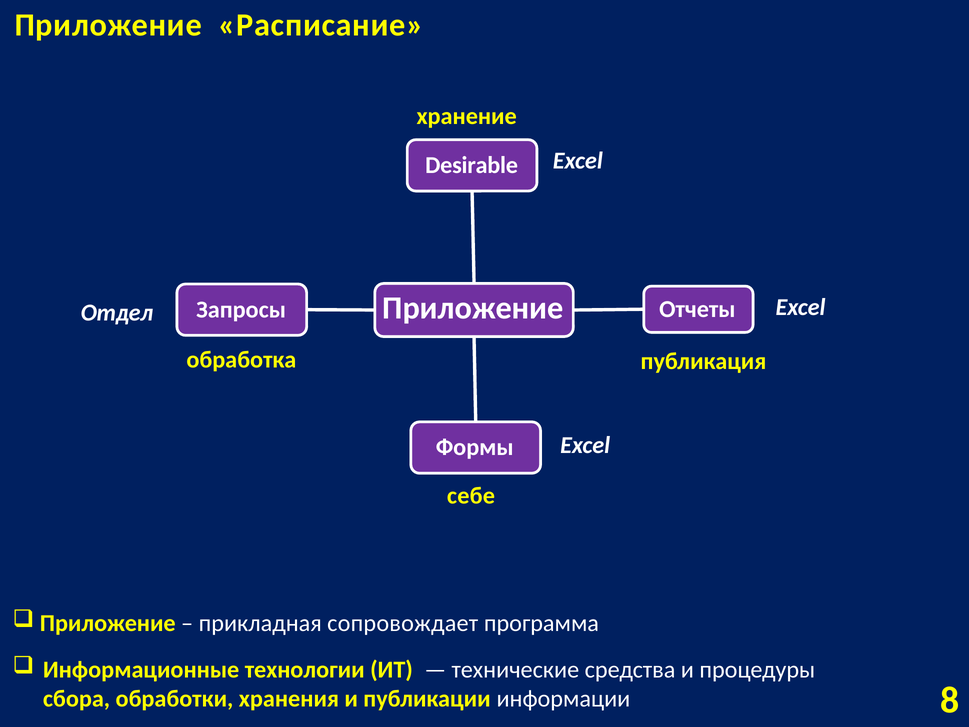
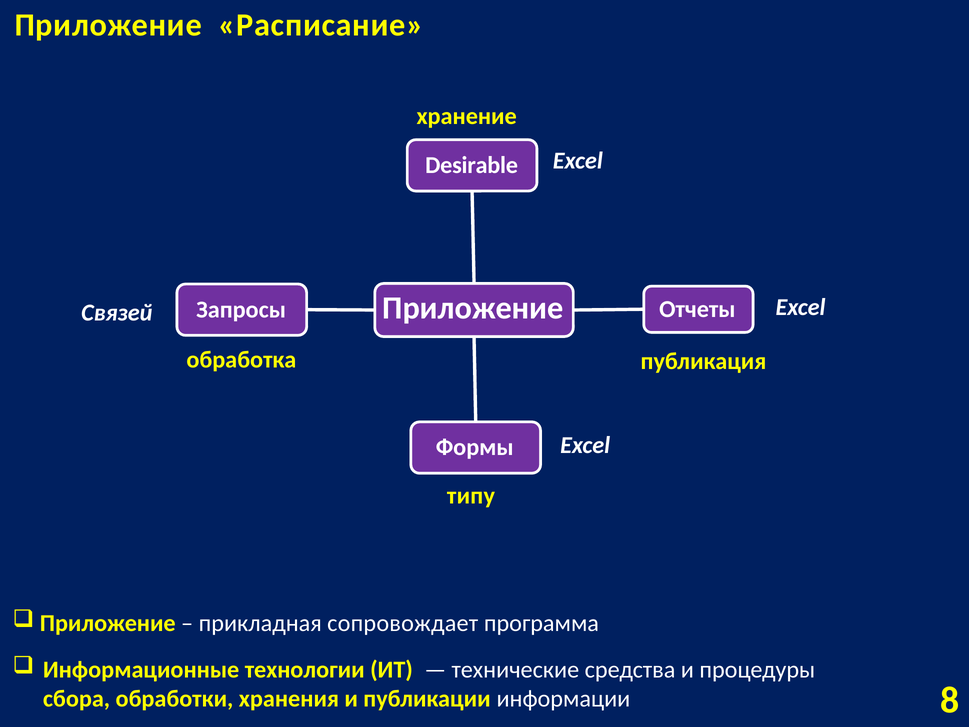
Отдел: Отдел -> Связей (117, 313)
себе: себе -> типу (471, 496)
